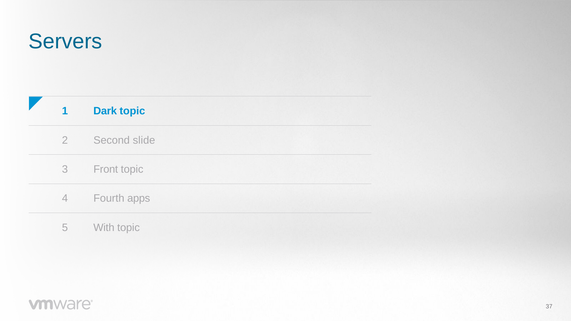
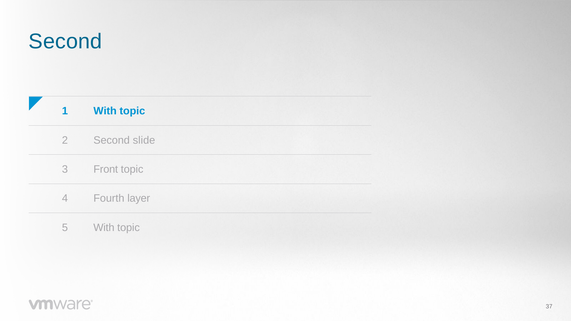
Servers: Servers -> Second (65, 42)
1 Dark: Dark -> With (105, 111)
apps: apps -> layer (139, 199)
